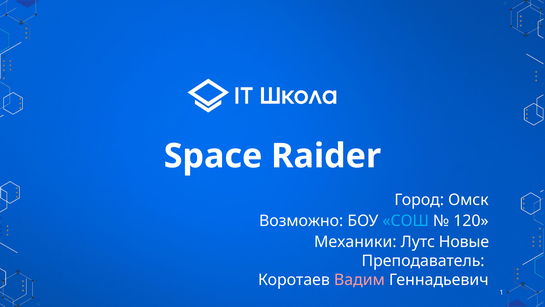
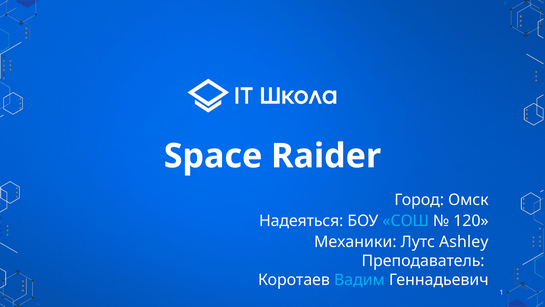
Возможно: Возможно -> Надеяться (301, 221)
Новые: Новые -> Ashley (464, 241)
Вадим colour: pink -> light blue (359, 280)
